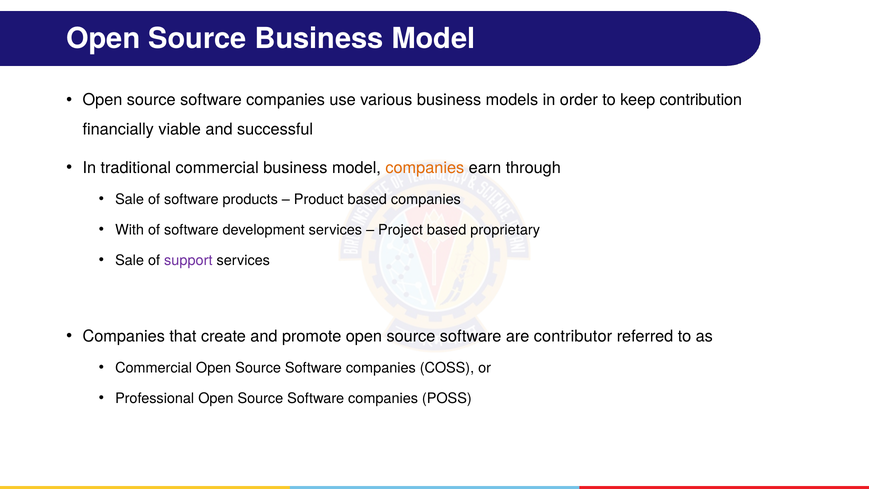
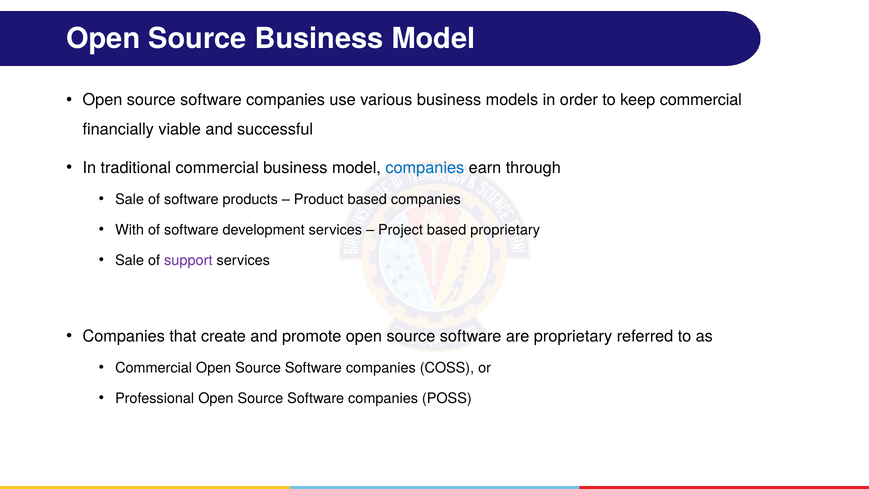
keep contribution: contribution -> commercial (701, 100)
companies colour: orange -> blue (425, 168)
are contributor: contributor -> proprietary (573, 336)
